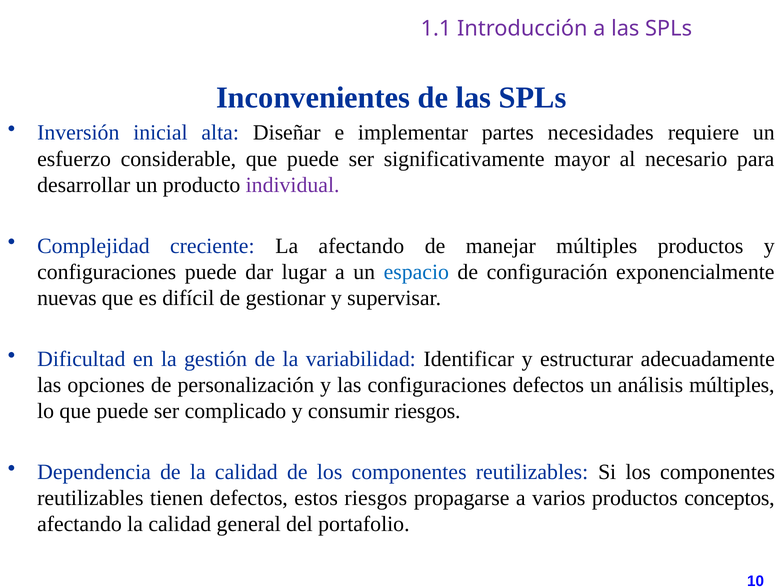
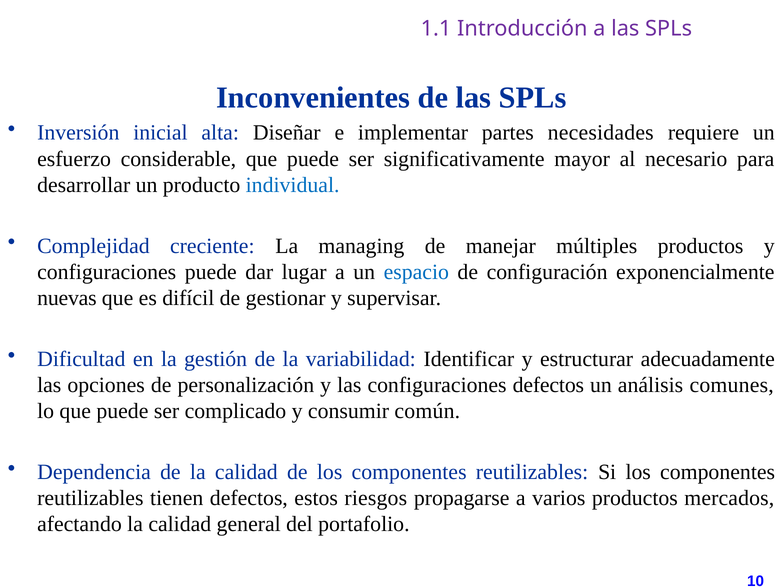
individual colour: purple -> blue (293, 185)
La afectando: afectando -> managing (361, 246)
análisis múltiples: múltiples -> comunes (732, 385)
consumir riesgos: riesgos -> común (427, 411)
conceptos: conceptos -> mercados (729, 498)
